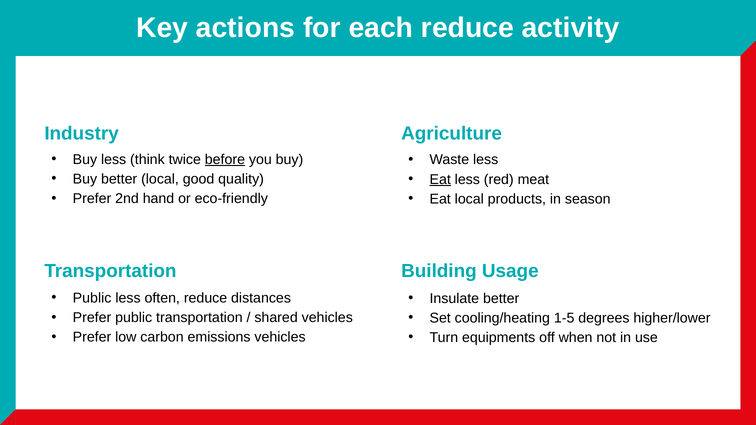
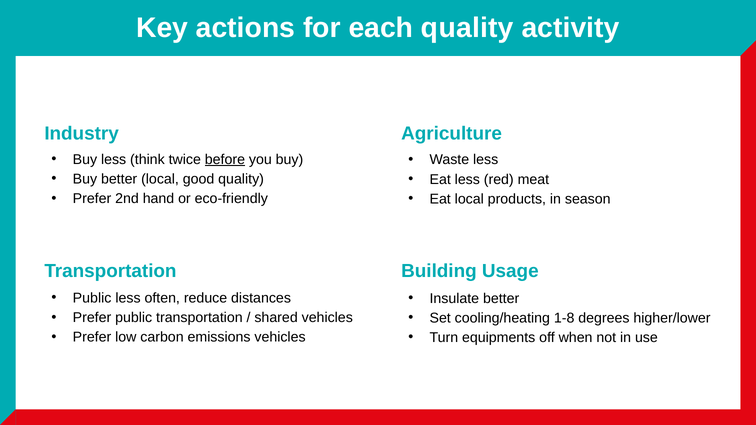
each reduce: reduce -> quality (467, 28)
Eat underline: present -> none (440, 179)
1-5: 1-5 -> 1-8 (564, 318)
